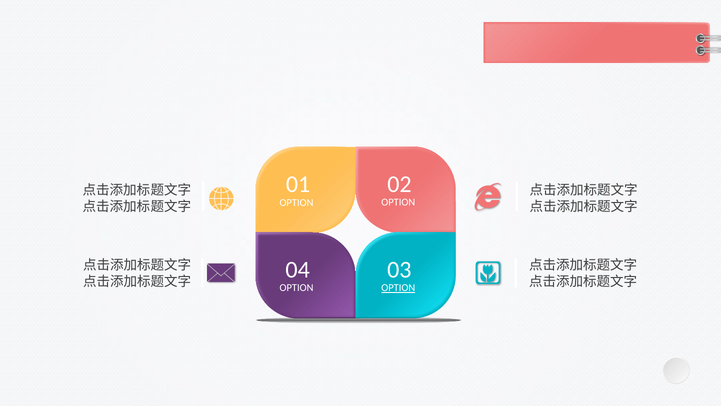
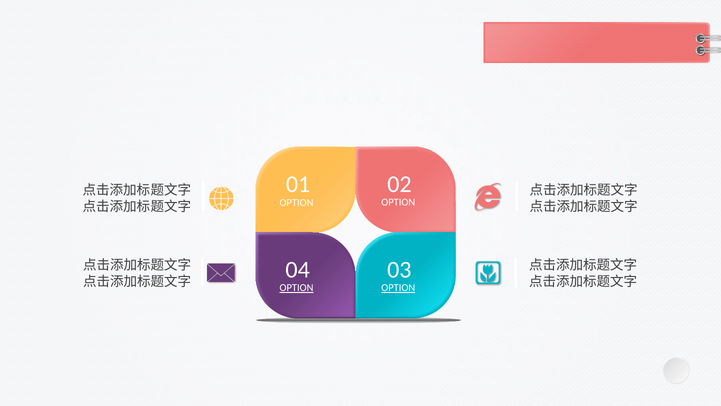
OPTION underline: none -> present (296, 288)
